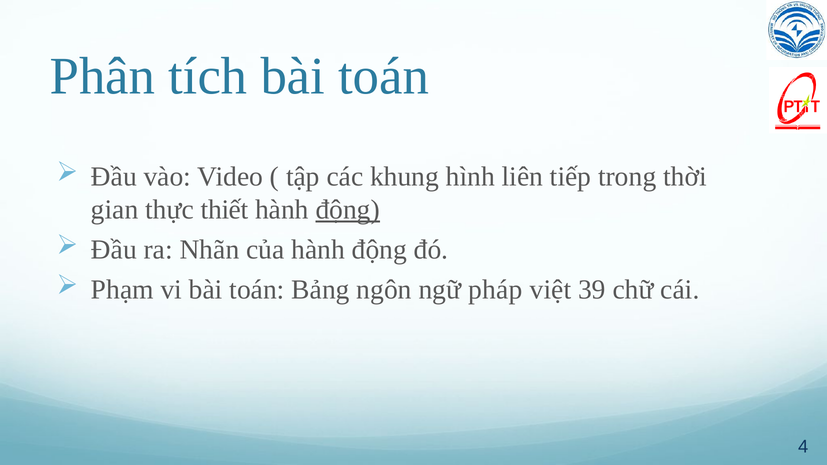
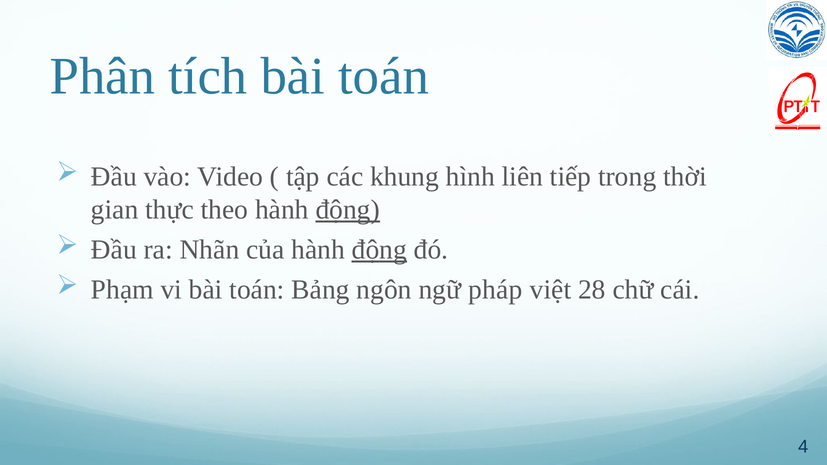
thiết: thiết -> theo (224, 210)
động underline: none -> present (379, 250)
39: 39 -> 28 (592, 290)
